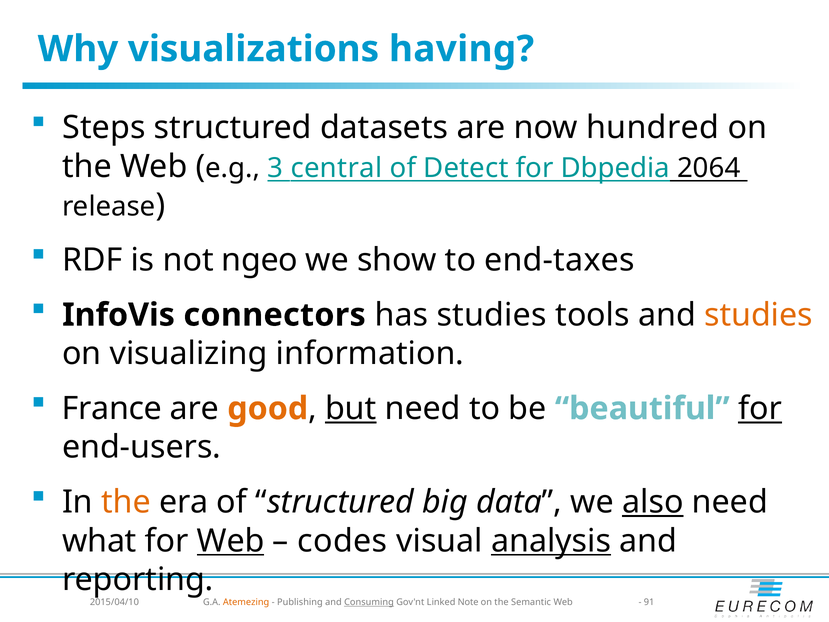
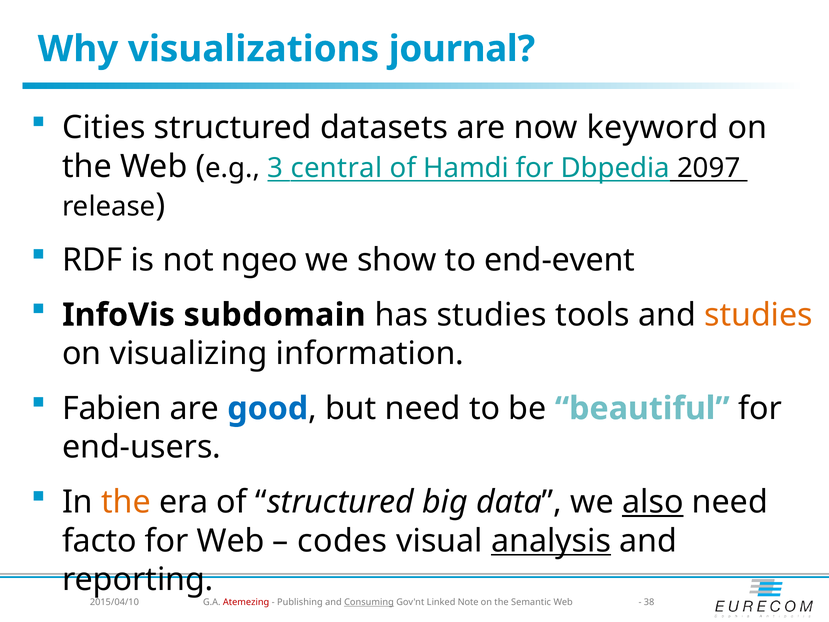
having: having -> journal (462, 49)
Steps: Steps -> Cities (104, 128)
hundred: hundred -> keyword (653, 128)
Detect: Detect -> Hamdi (466, 168)
2064: 2064 -> 2097 (709, 168)
end-taxes: end-taxes -> end-event (560, 260)
connectors: connectors -> subdomain (275, 315)
France: France -> Fabien (112, 408)
good colour: orange -> blue (268, 408)
but underline: present -> none (351, 408)
for underline: present -> none (760, 408)
what: what -> facto (99, 541)
Web underline: present -> none (231, 541)
Atemezing colour: orange -> red (246, 602)
91: 91 -> 38 (649, 602)
